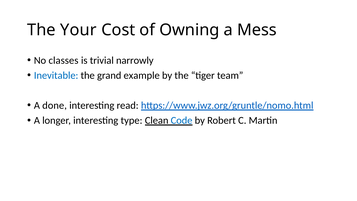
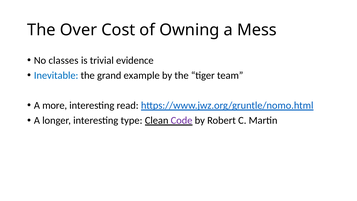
Your: Your -> Over (78, 30)
narrowly: narrowly -> evidence (135, 60)
done: done -> more (55, 105)
Code colour: blue -> purple (182, 120)
